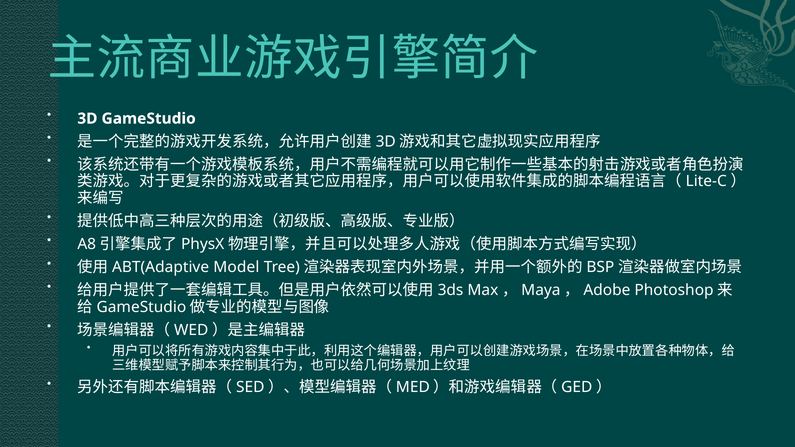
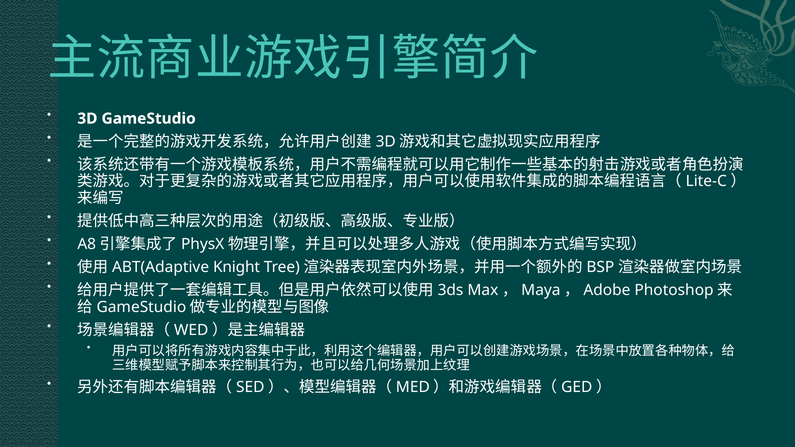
Model: Model -> Knight (237, 267)
